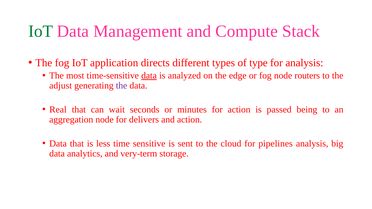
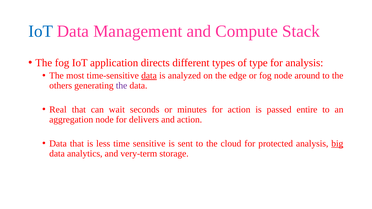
IoT colour: green -> blue (41, 31)
routers: routers -> around (307, 76)
adjust: adjust -> others (61, 86)
being: being -> entire (307, 110)
pipelines: pipelines -> protected (276, 144)
big underline: none -> present (337, 144)
